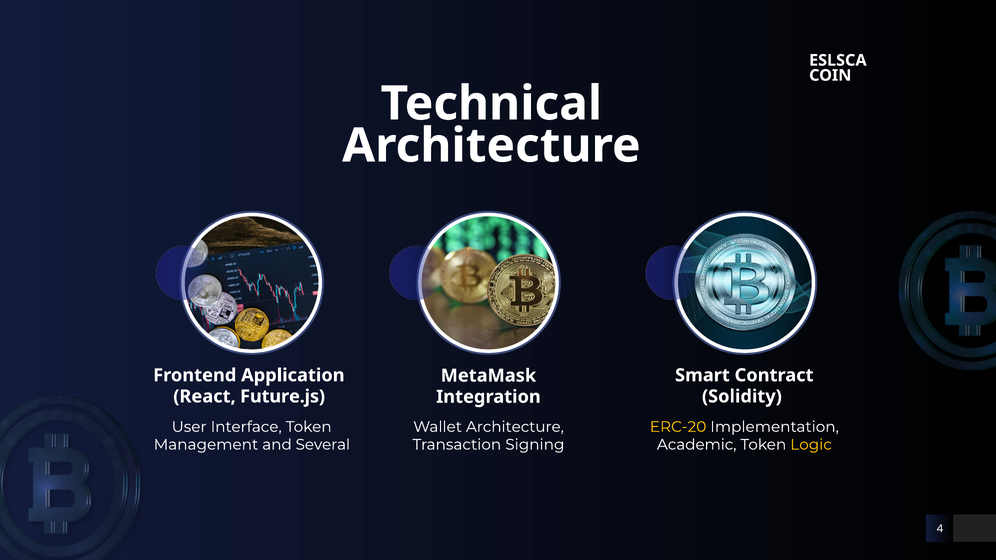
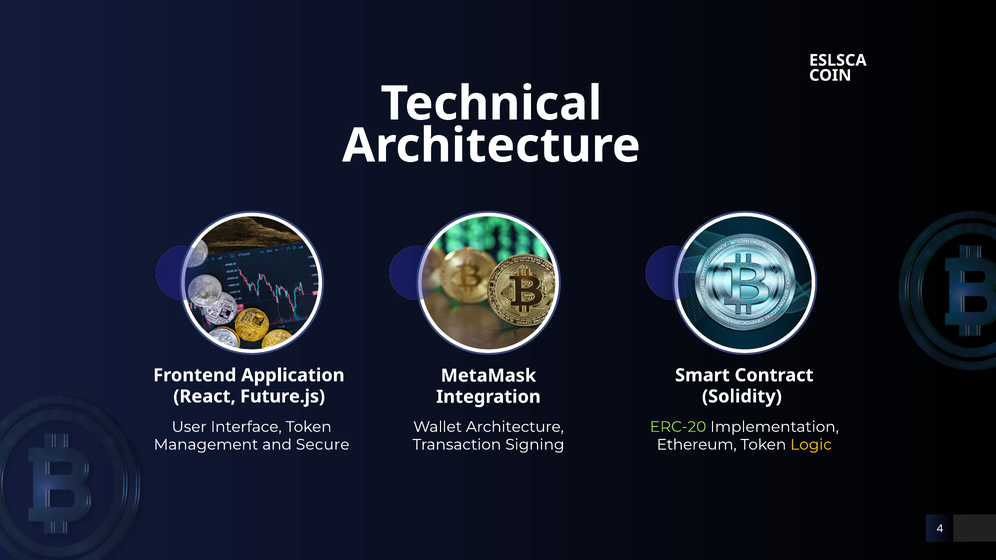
ERC-20 colour: yellow -> light green (678, 427)
Several: Several -> Secure (323, 445)
Academic: Academic -> Ethereum (697, 445)
